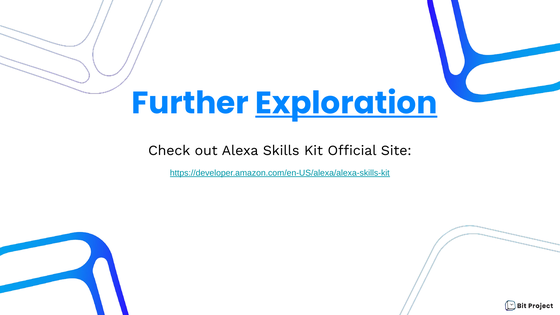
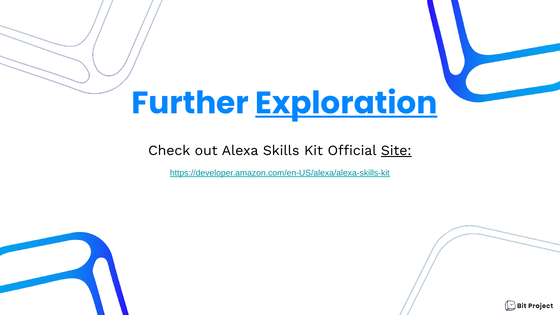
Site underline: none -> present (396, 151)
